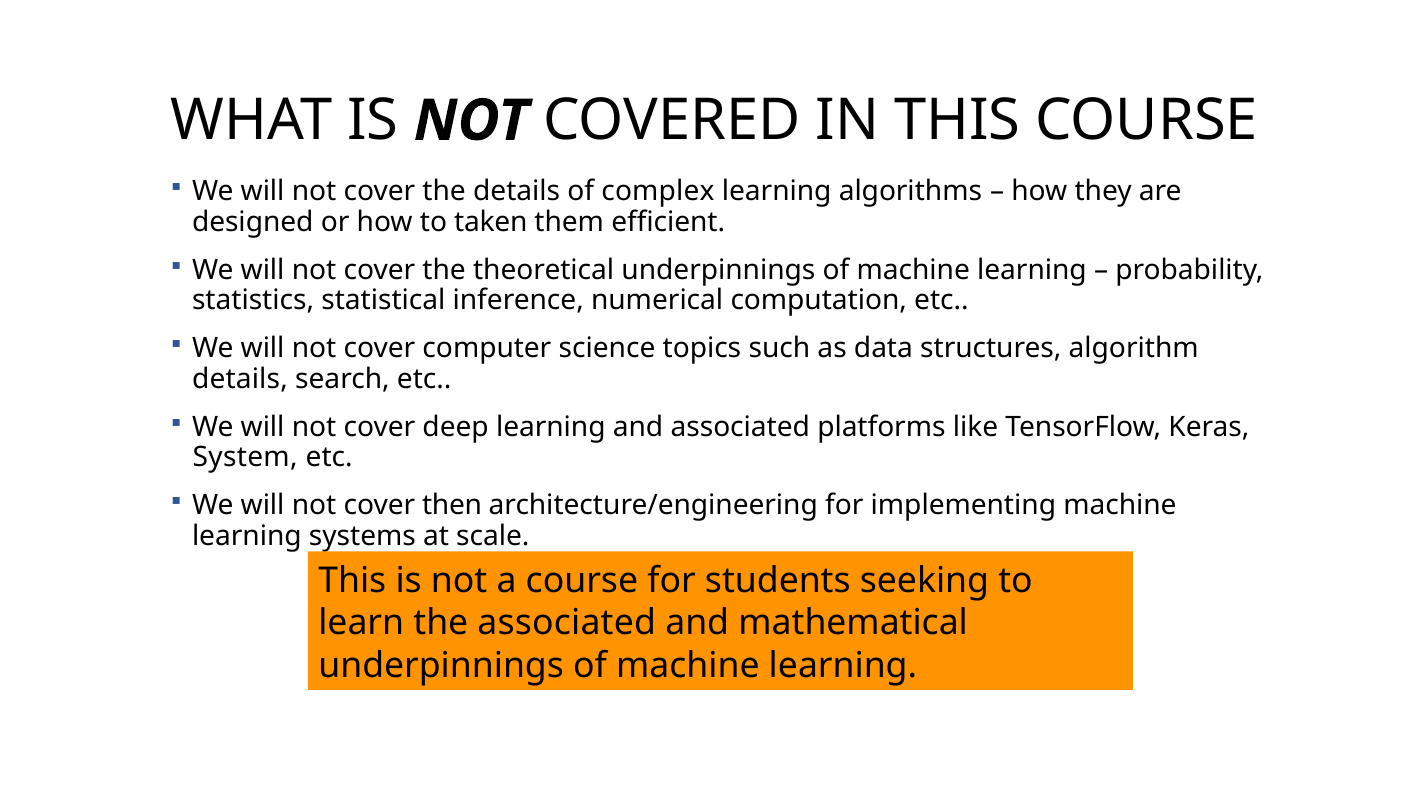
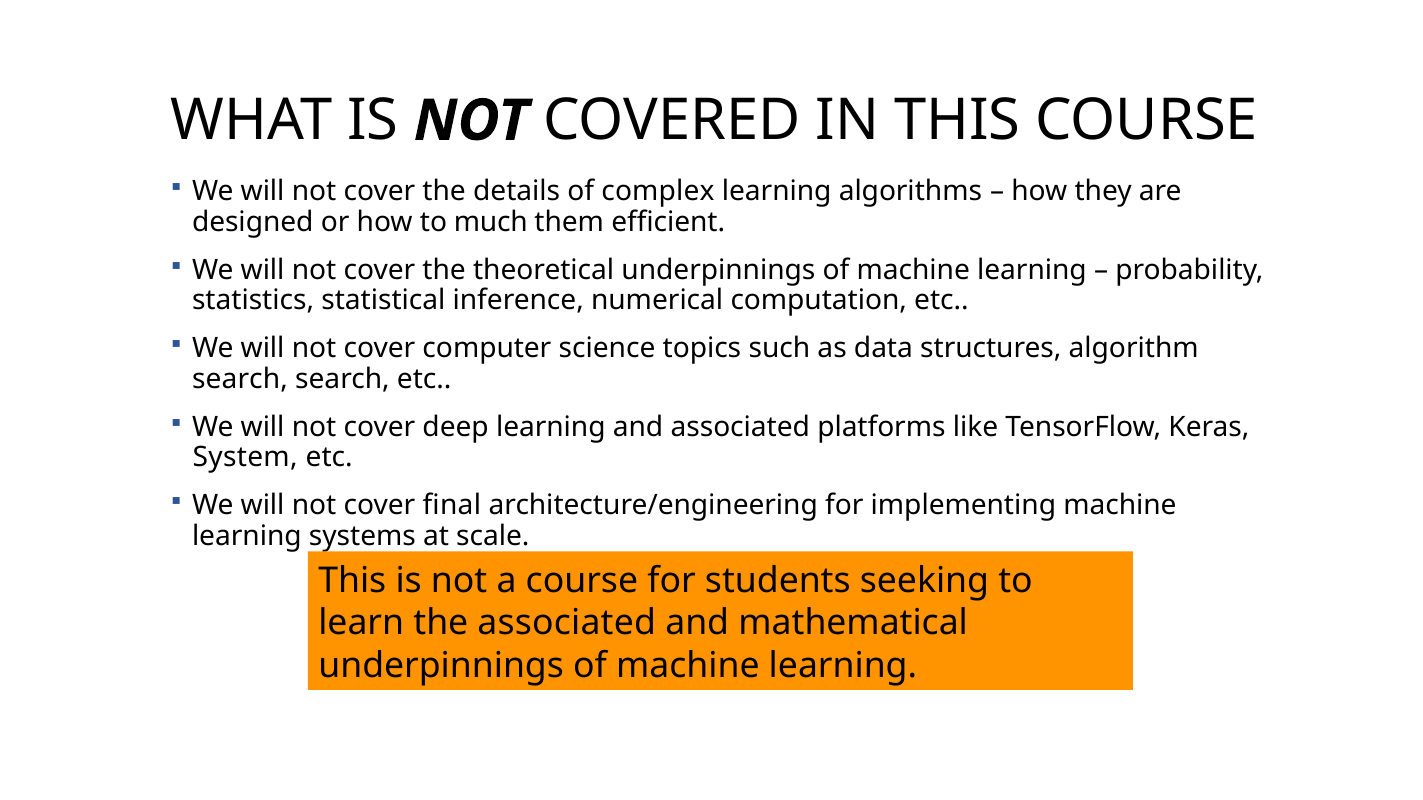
taken: taken -> much (491, 222)
details: details -> search (240, 379)
then: then -> final (452, 506)
